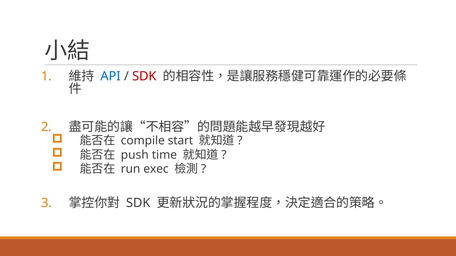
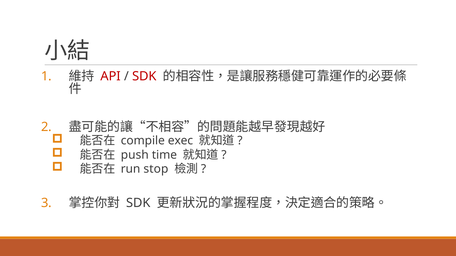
API colour: blue -> red (111, 76)
start: start -> exec (180, 141)
exec: exec -> stop (156, 169)
